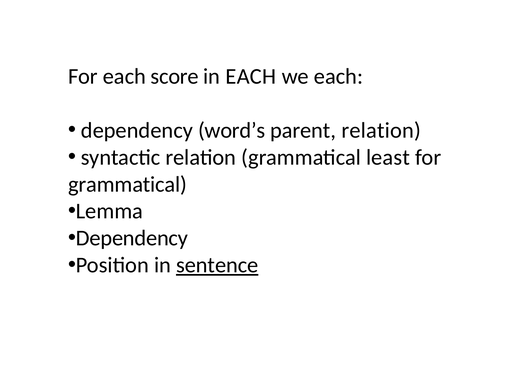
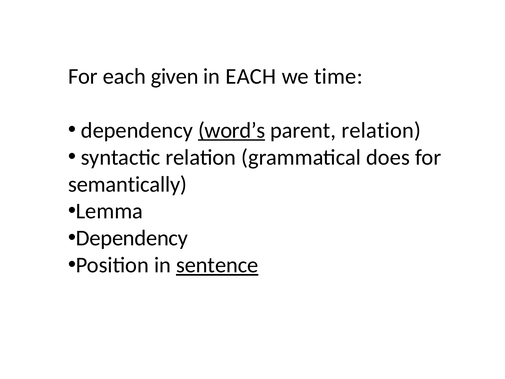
score: score -> given (175, 76)
we each: each -> time (338, 76)
word’s underline: none -> present (232, 130)
least: least -> does (388, 157)
grammatical: grammatical -> semantically (128, 184)
